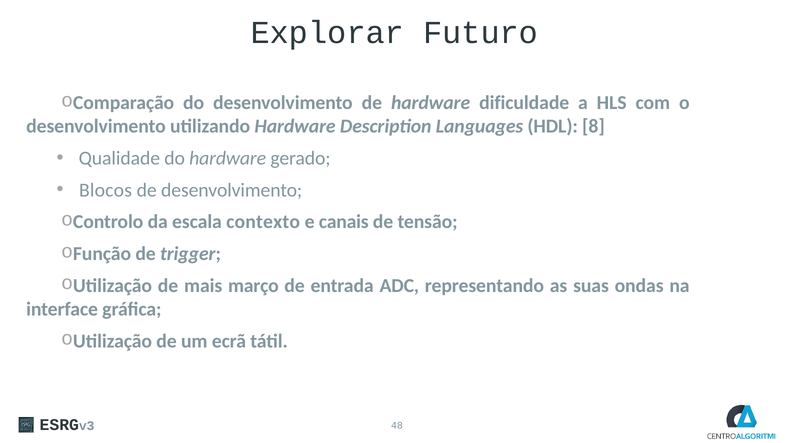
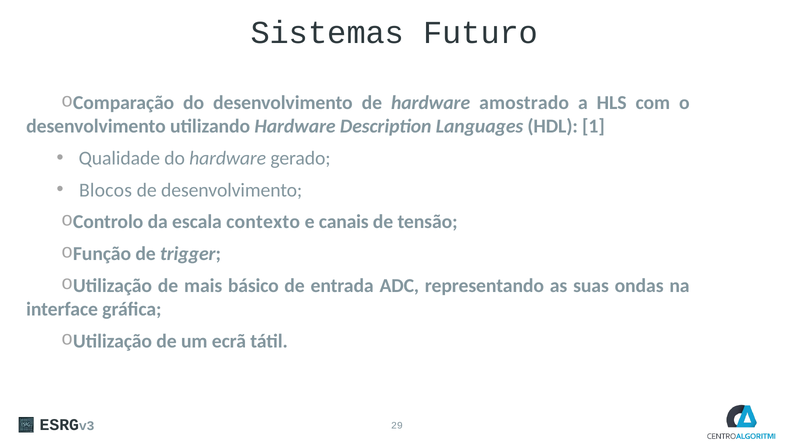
Explorar: Explorar -> Sistemas (327, 33)
dificuldade: dificuldade -> amostrado (524, 103)
8: 8 -> 1 (593, 126)
março: março -> básico (253, 286)
48: 48 -> 29 (397, 426)
